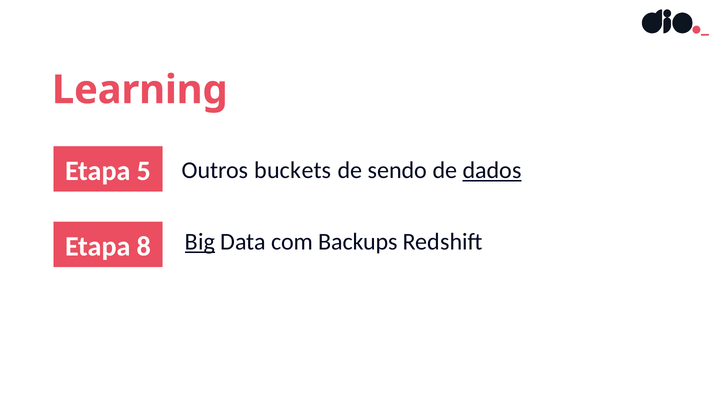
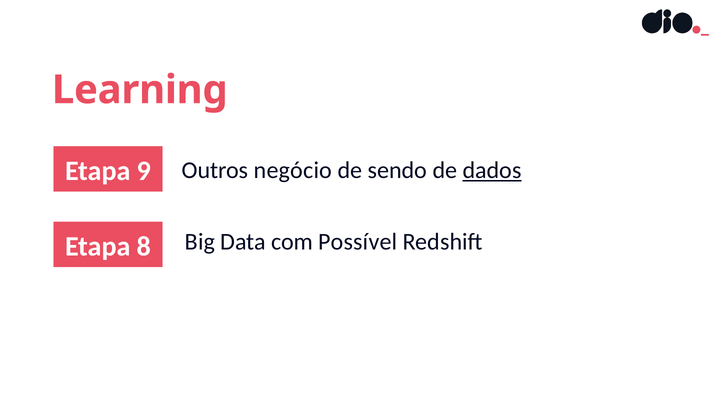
5: 5 -> 9 (144, 171)
buckets: buckets -> negócio (293, 170)
Big underline: present -> none (200, 242)
Backups: Backups -> Possível (358, 242)
